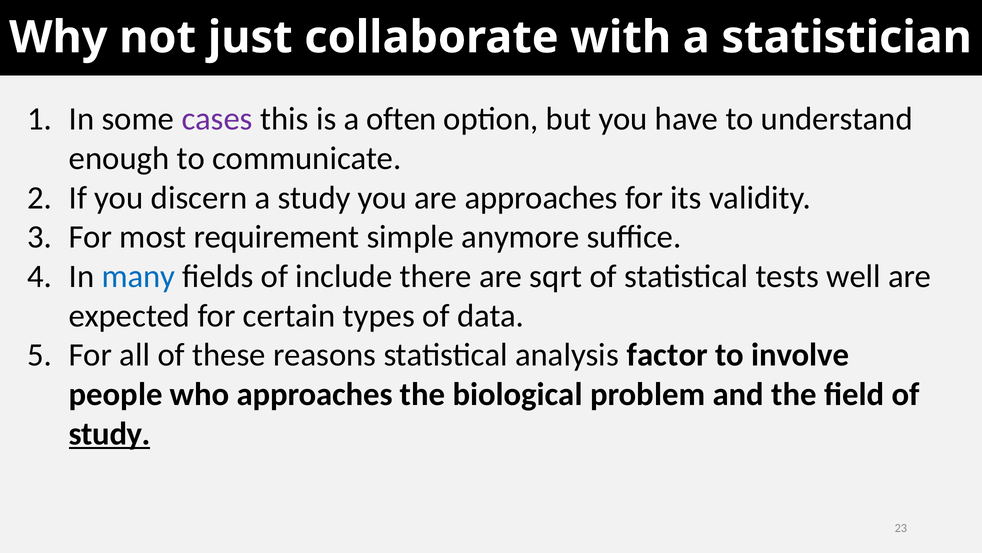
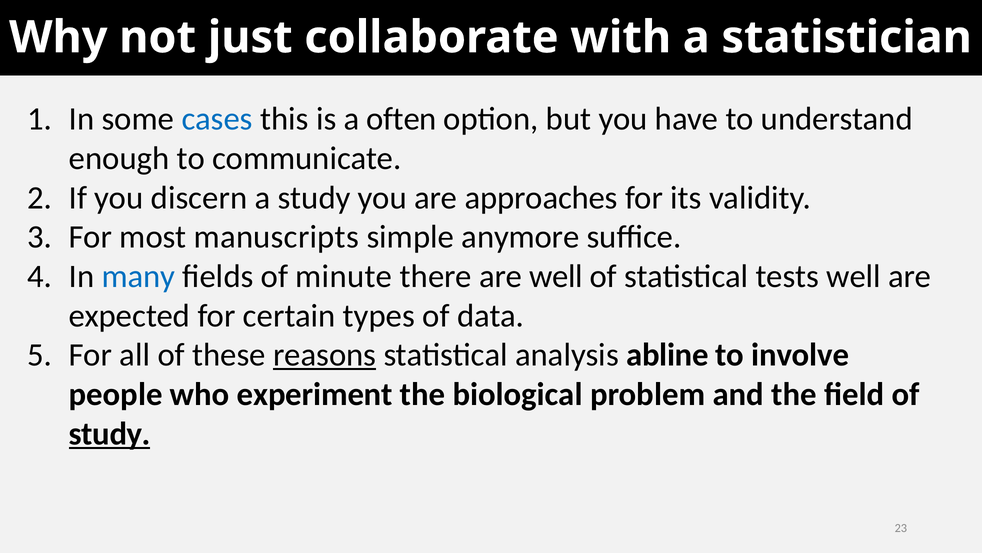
cases colour: purple -> blue (217, 119)
requirement: requirement -> manuscripts (276, 237)
include: include -> minute (344, 276)
are sqrt: sqrt -> well (556, 276)
reasons underline: none -> present (325, 355)
factor: factor -> abline (667, 355)
who approaches: approaches -> experiment (315, 394)
